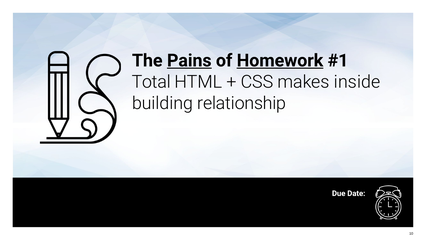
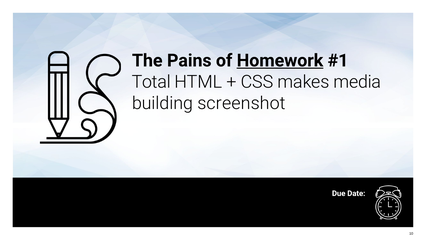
Pains underline: present -> none (189, 60)
inside: inside -> media (357, 82)
relationship: relationship -> screenshot (242, 103)
